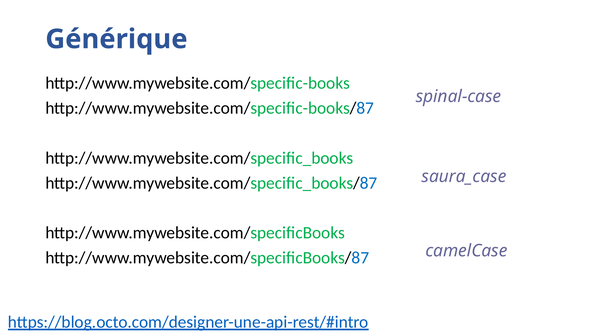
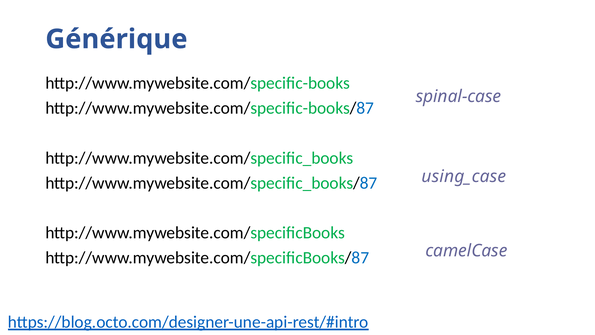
saura_case: saura_case -> using_case (464, 176)
